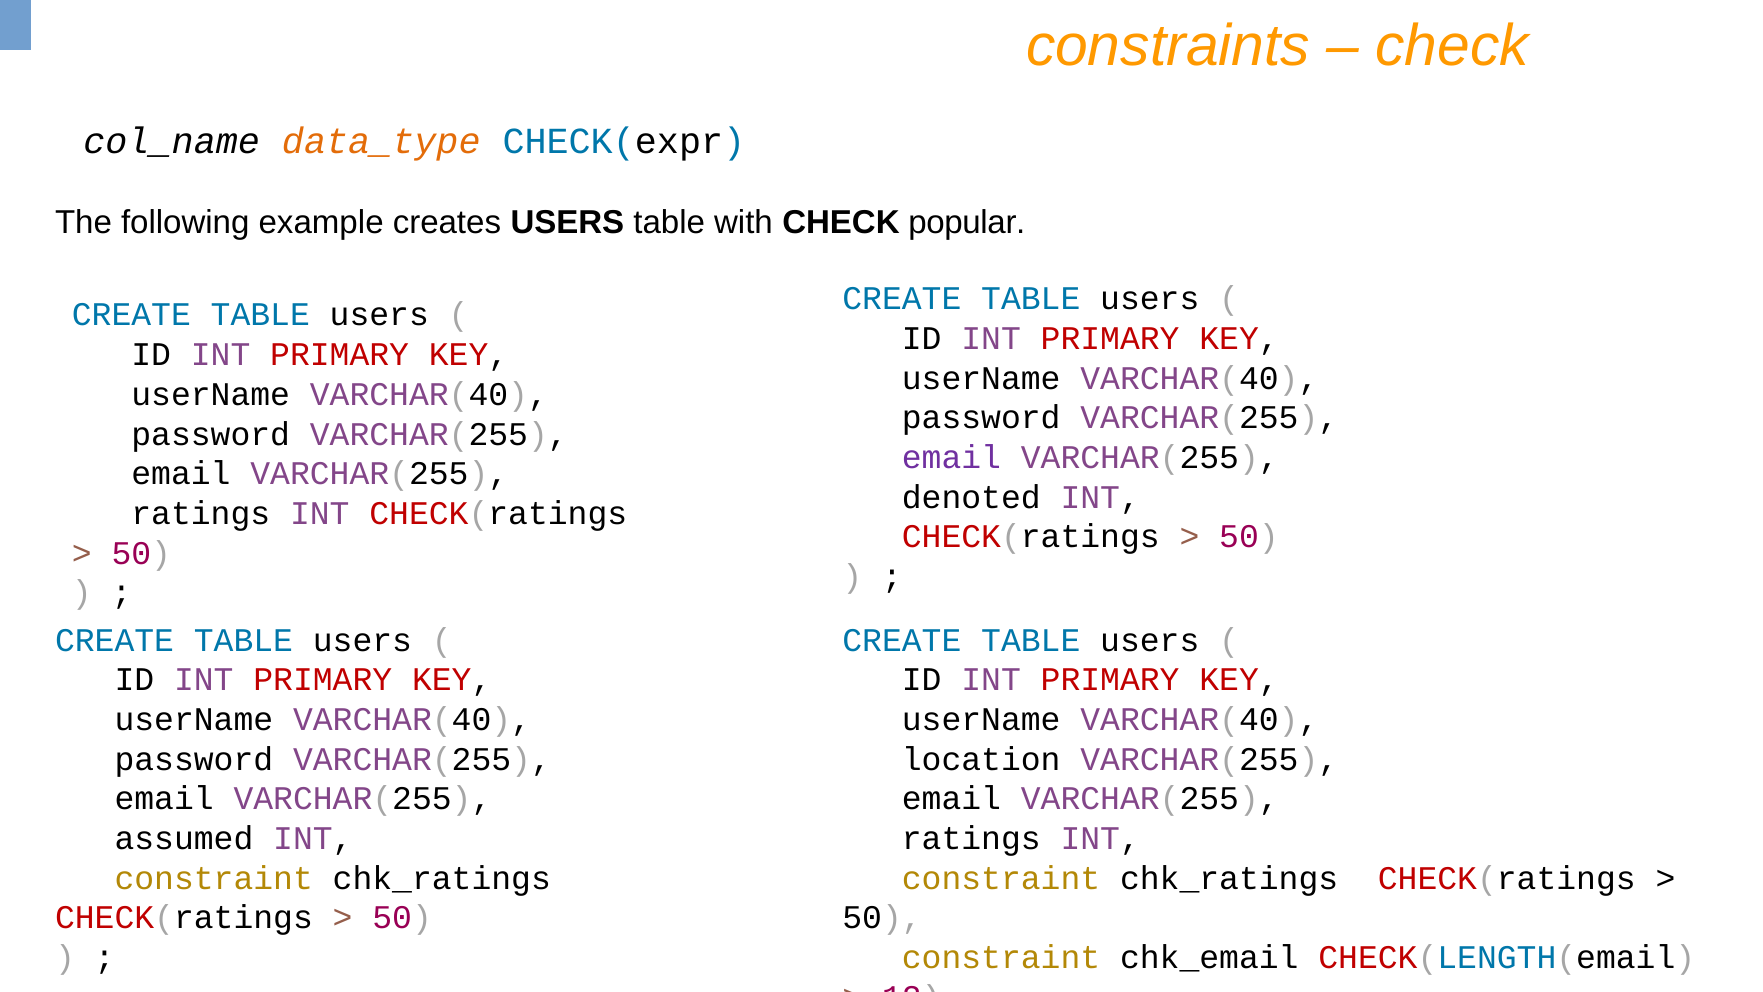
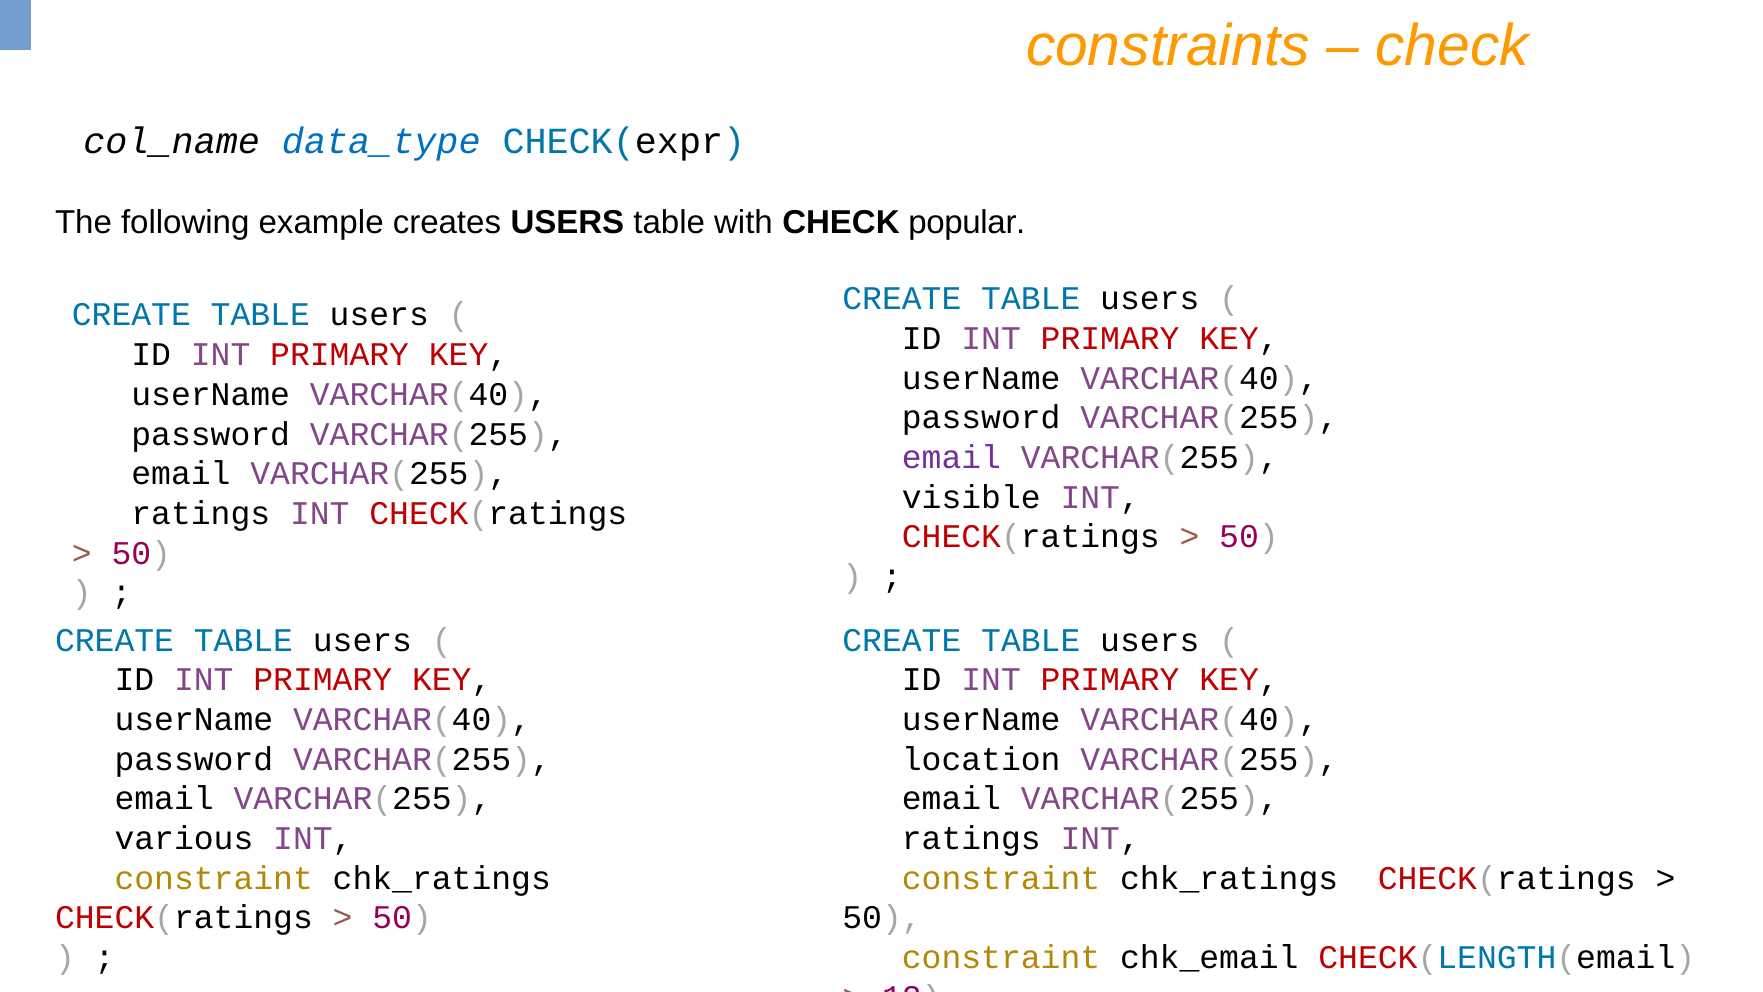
data_type colour: orange -> blue (381, 142)
denoted: denoted -> visible (971, 497)
assumed: assumed -> various (184, 838)
